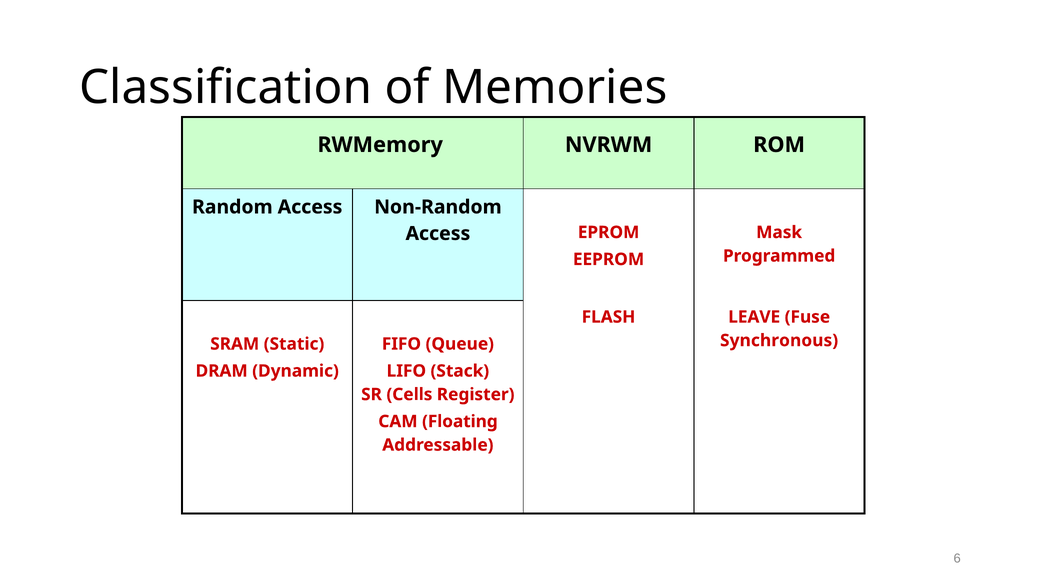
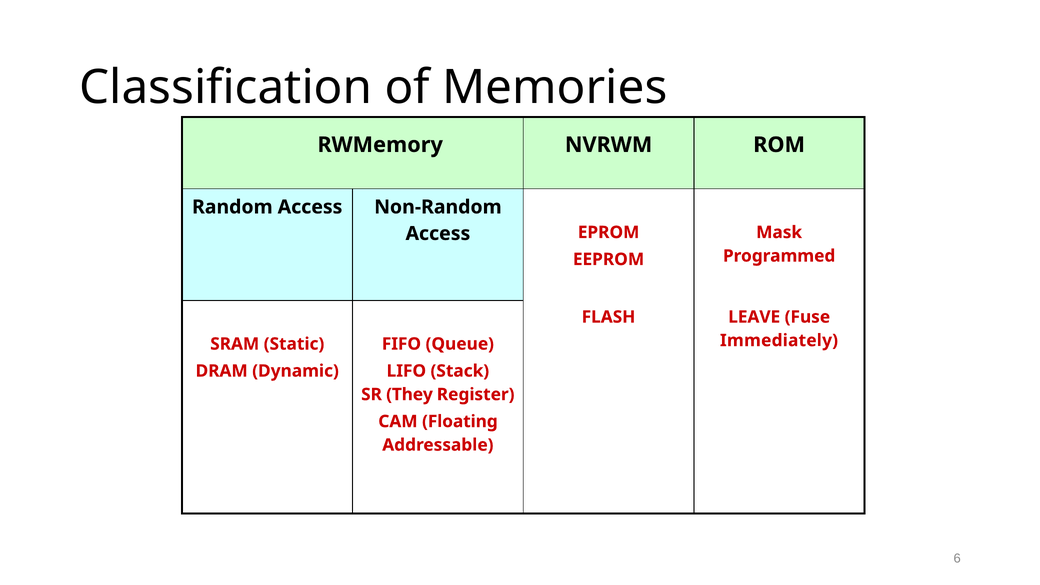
Synchronous: Synchronous -> Immediately (779, 340)
Cells: Cells -> They (409, 394)
